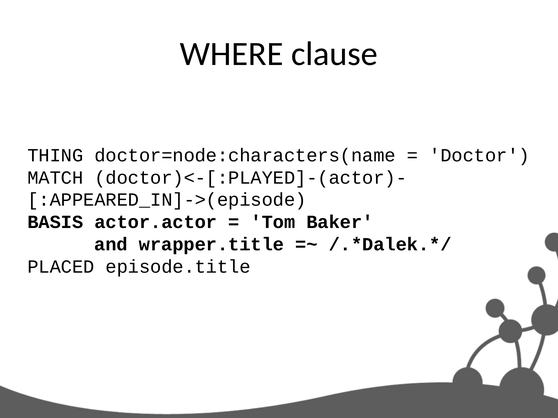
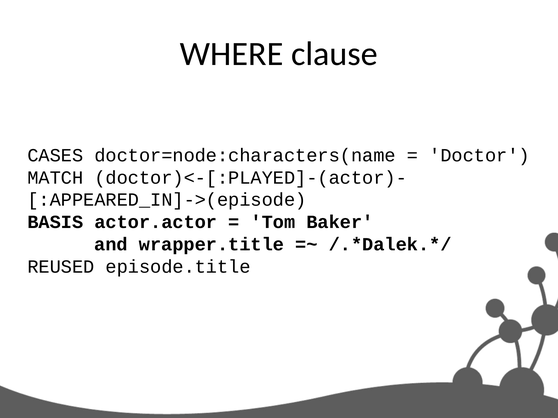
THING: THING -> CASES (55, 155)
PLACED: PLACED -> REUSED (61, 267)
